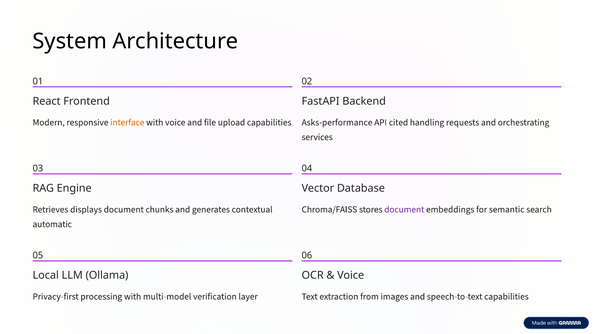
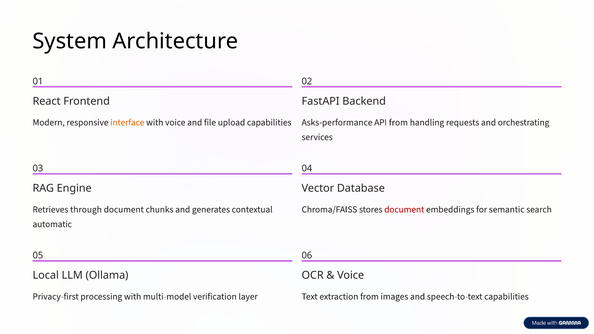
API cited: cited -> from (398, 122)
displays: displays -> through (86, 209)
document colour: purple -> red (404, 209)
